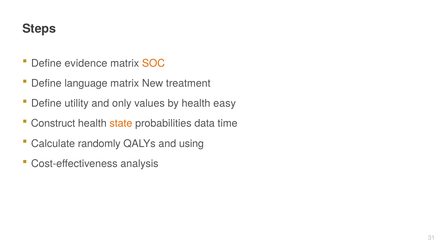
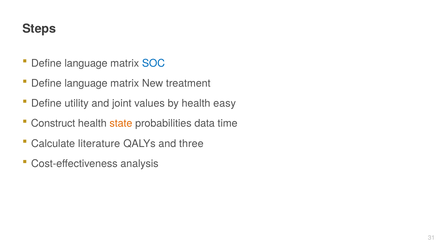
evidence: evidence -> language (86, 63)
SOC colour: orange -> blue (153, 63)
only: only -> joint (122, 104)
randomly: randomly -> literature (99, 144)
using: using -> three (191, 144)
